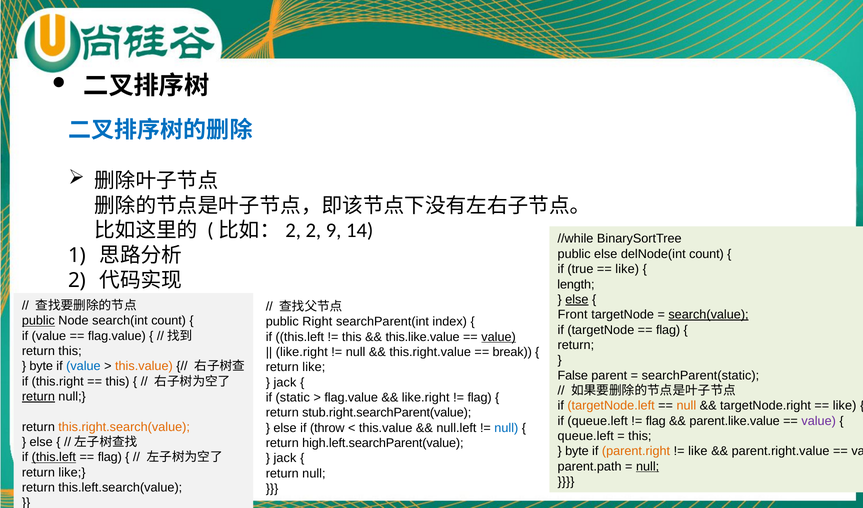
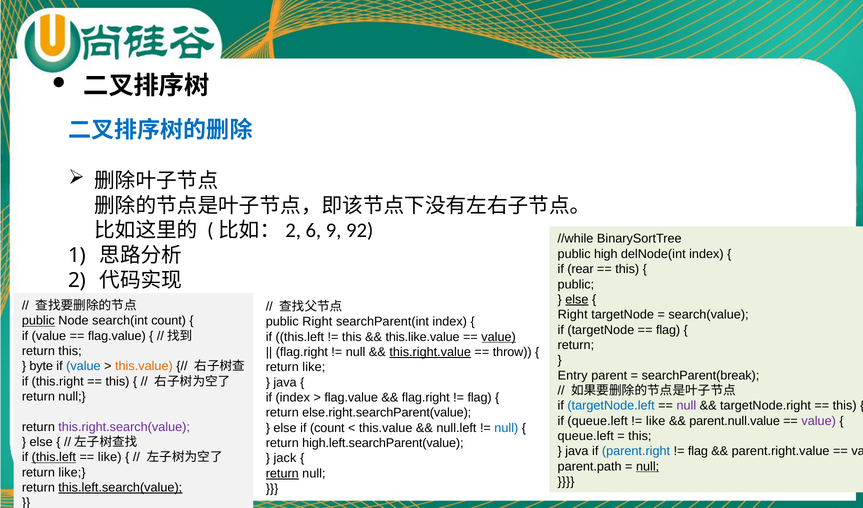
2: 2 -> 6 (313, 231)
14: 14 -> 92 (360, 231)
public else: else -> high (606, 254)
delNode(int count: count -> index (706, 254)
true: true -> rear (580, 269)
like: like -> this (627, 269)
length: length -> public (576, 284)
Front: Front -> Right (573, 315)
search(value underline: present -> none (709, 315)
like.right: like.right -> flag.right (302, 352)
this.right.value underline: none -> present (430, 352)
break: break -> throw (512, 352)
False: False -> Entry (573, 375)
searchParent(static: searchParent(static -> searchParent(break (700, 375)
jack: jack -> java (285, 382)
return underline: present -> none (38, 397)
if static: static -> index (293, 398)
like.right: like.right -> flag.right (426, 398)
targetNode.left colour: orange -> blue (611, 406)
null colour: orange -> purple (686, 406)
like: like -> this (845, 406)
stub.right.searchParent(value: stub.right.searchParent(value -> else.right.searchParent(value (387, 413)
flag: flag -> like (656, 421)
parent.like.value: parent.like.value -> parent.null.value (735, 421)
this.right.search(value colour: orange -> purple (124, 427)
if throw: throw -> count (327, 428)
byte: byte -> java (577, 451)
parent.right colour: orange -> blue (636, 451)
like: like -> flag (698, 451)
flag: flag -> like (110, 457)
return underline: none -> present (282, 474)
this.left.search(value underline: none -> present (120, 488)
